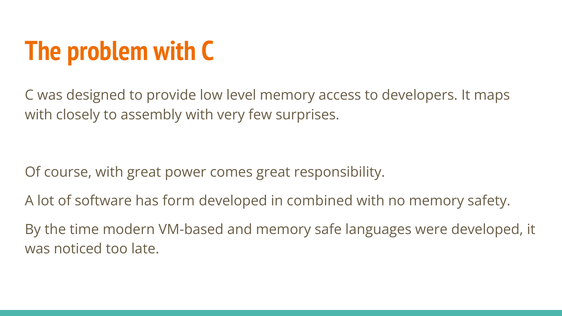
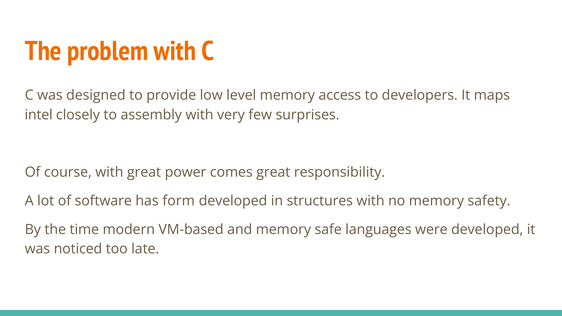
with: with -> intel (39, 115)
combined: combined -> structures (320, 201)
